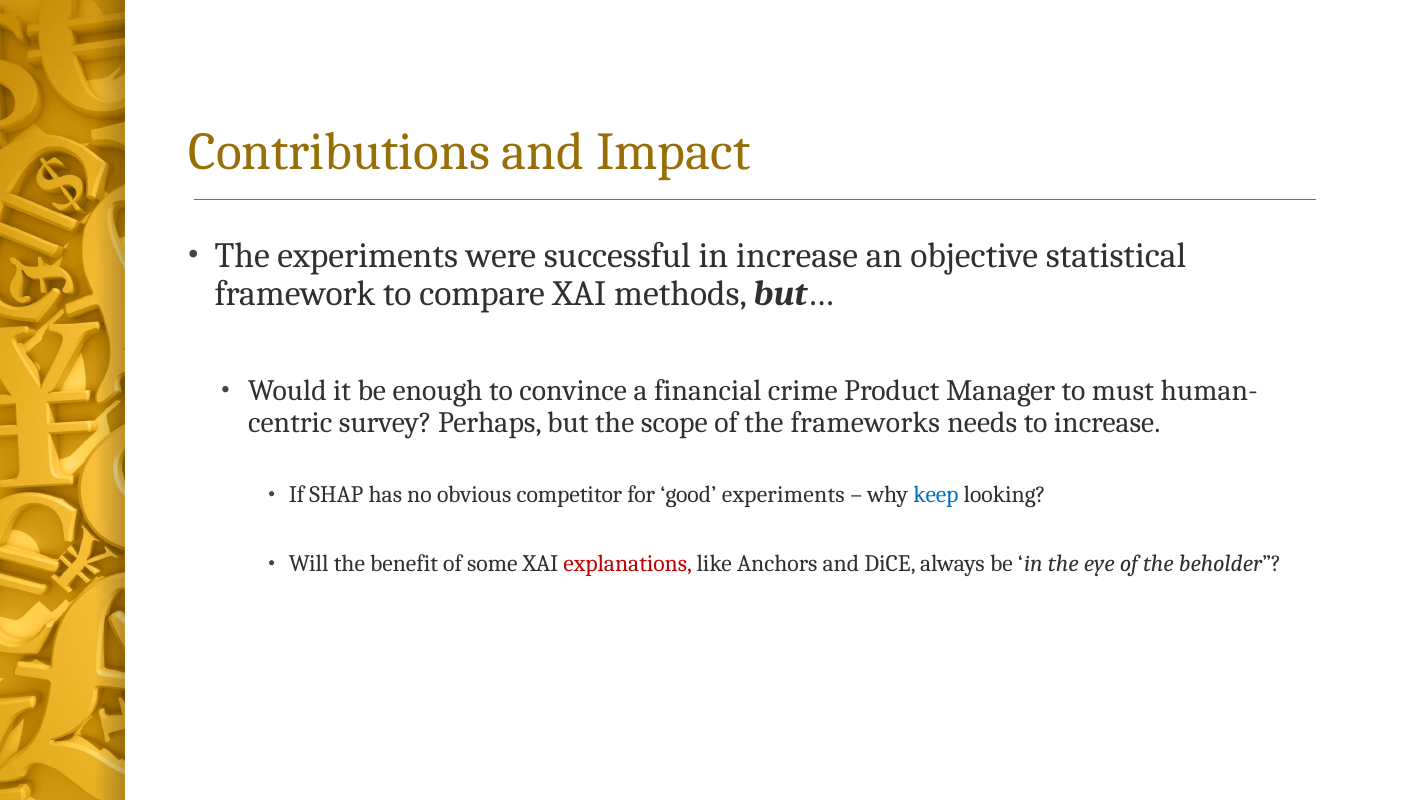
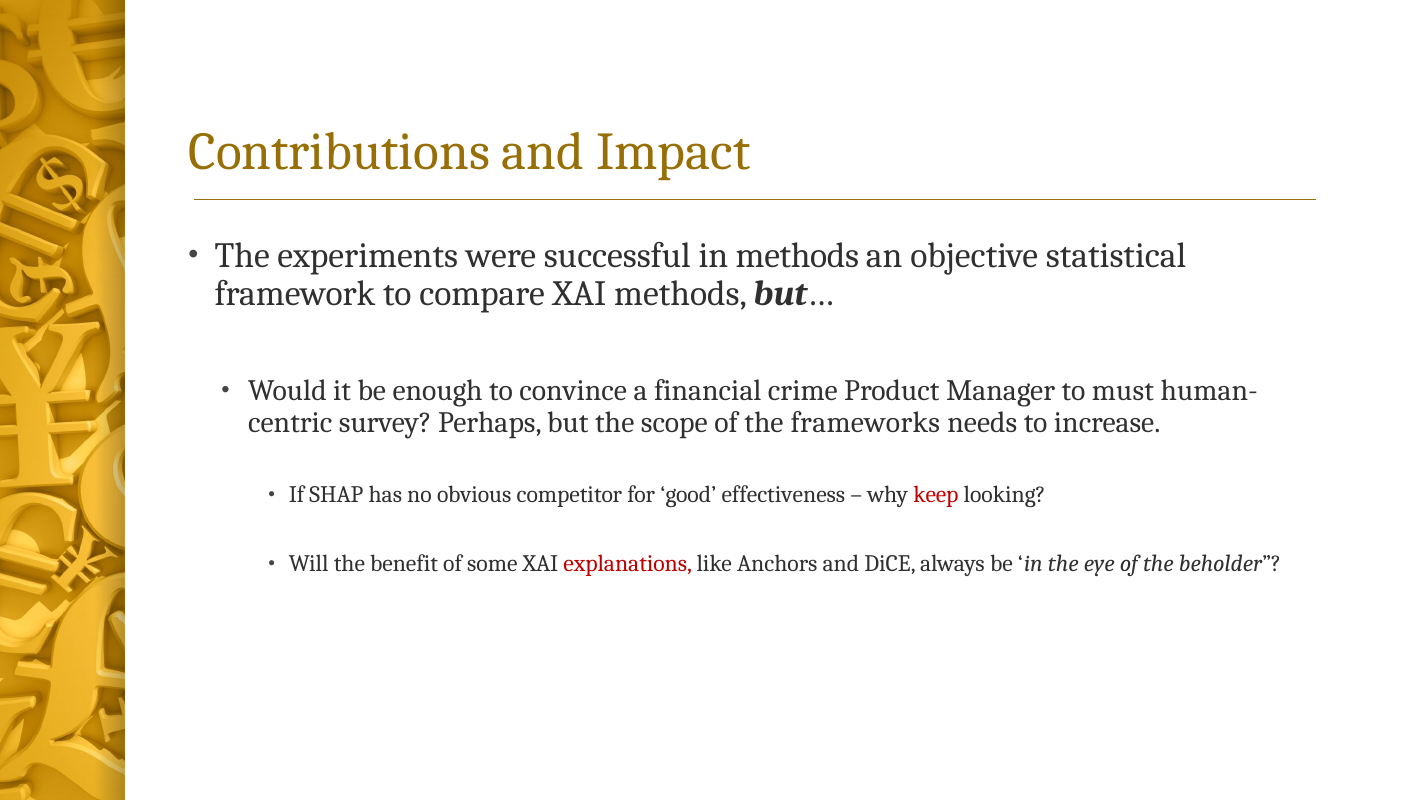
in increase: increase -> methods (797, 256)
good experiments: experiments -> effectiveness (783, 495)
keep colour: blue -> red (936, 495)
